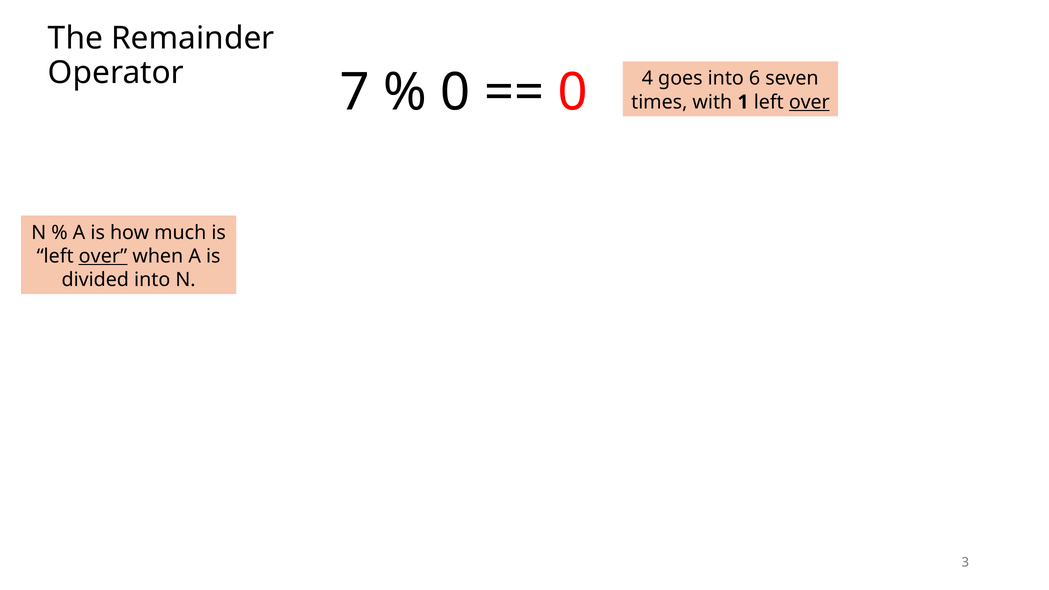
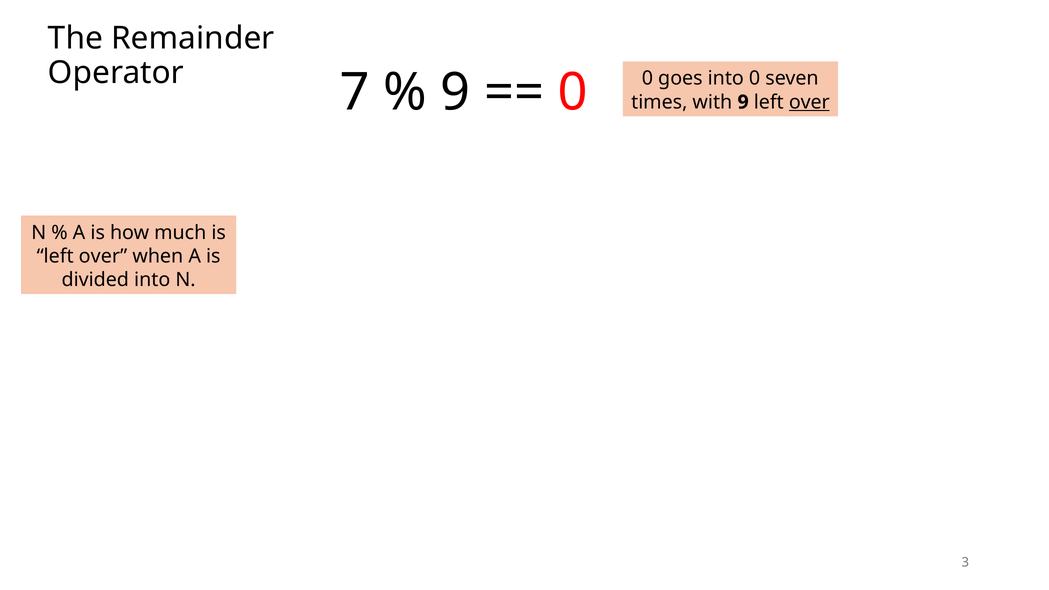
0: 0 -> 9 (455, 93)
0 4: 4 -> 0 (647, 79)
into 6: 6 -> 0 (755, 79)
with 1: 1 -> 9 (743, 102)
over underline: present -> none (103, 256)
